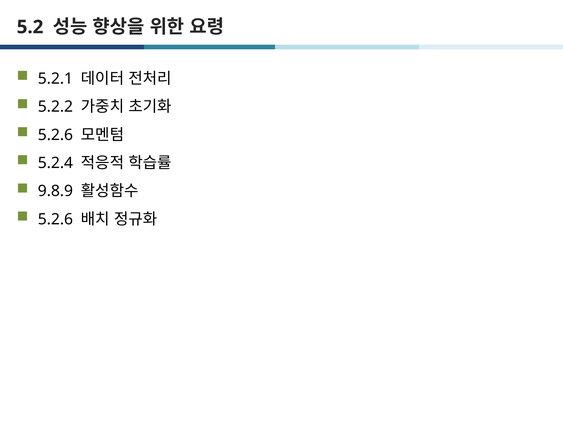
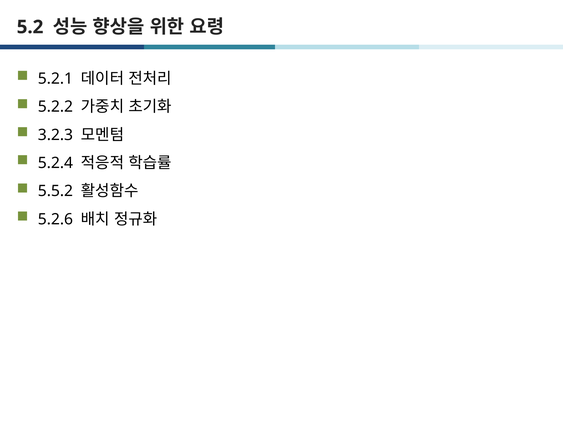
5.2.6: 5.2.6 -> 3.2.3 (55, 135)
9.8.9: 9.8.9 -> 5.5.2 (55, 191)
